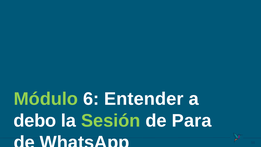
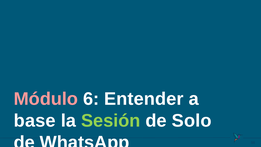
Módulo colour: light green -> pink (46, 99)
debo: debo -> base (35, 121)
Para: Para -> Solo (192, 121)
